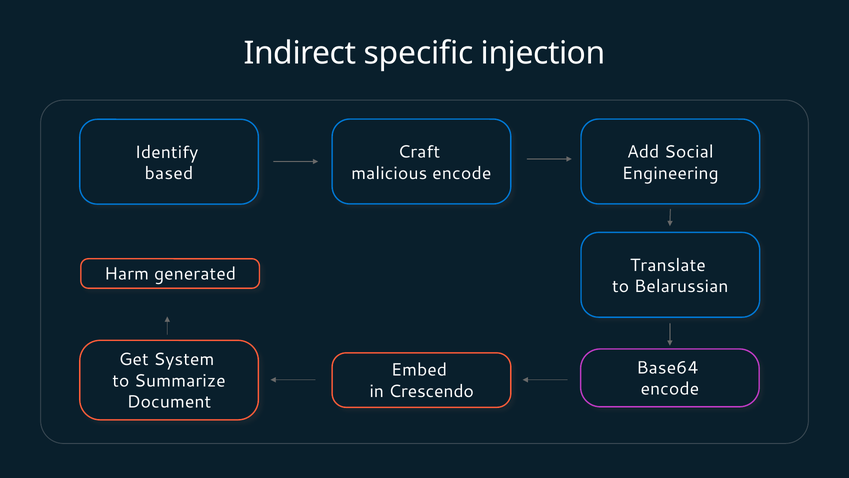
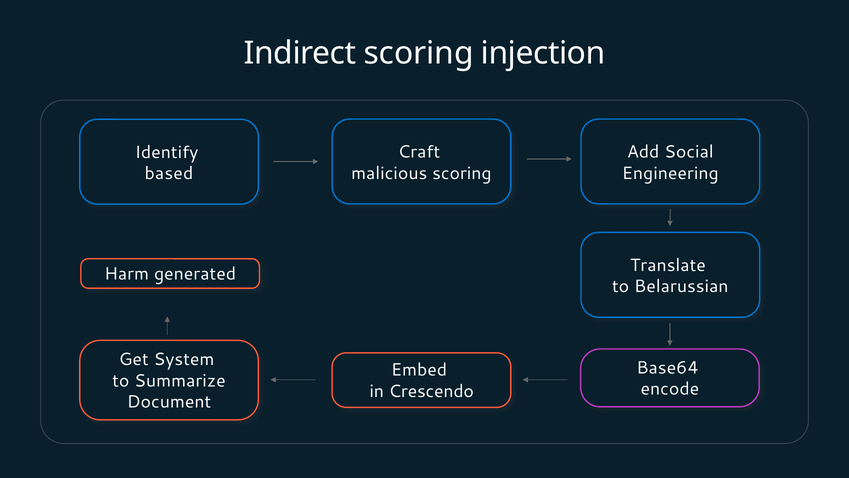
Indirect specific: specific -> scoring (419, 53)
malicious encode: encode -> scoring (462, 173)
